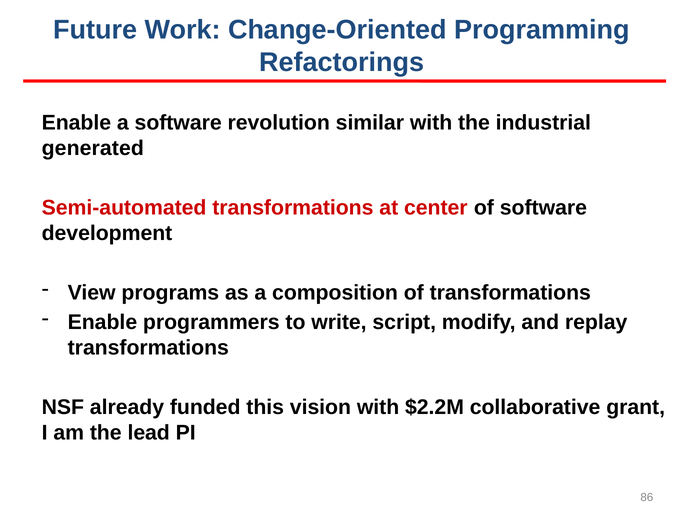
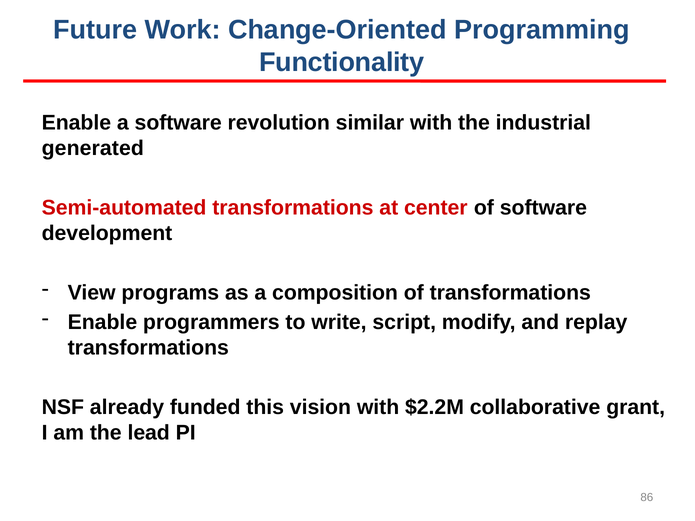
Refactorings: Refactorings -> Functionality (342, 62)
